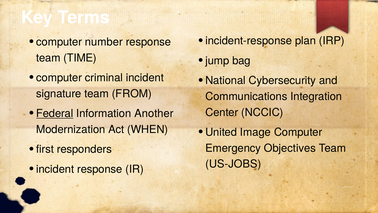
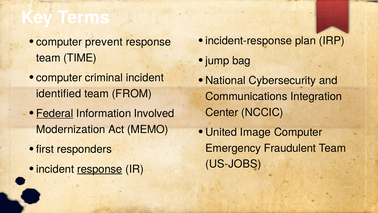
number: number -> prevent (104, 42)
signature: signature -> identified (59, 93)
Another: Another -> Involved (154, 113)
WHEN: WHEN -> MEMO (148, 129)
Objectives: Objectives -> Fraudulent (290, 148)
response underline: none -> present (100, 169)
